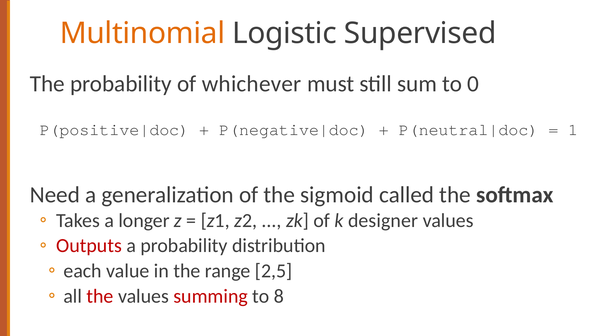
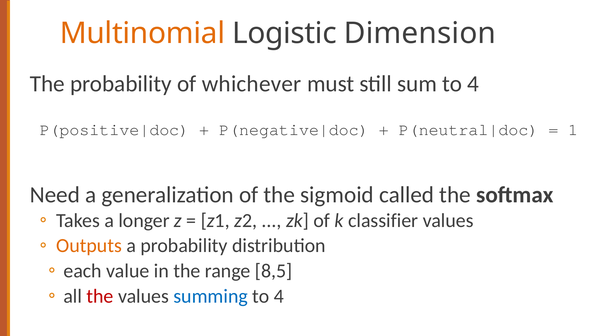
Supervised: Supervised -> Dimension (420, 33)
sum to 0: 0 -> 4 (473, 84)
designer: designer -> classifier (383, 220)
Outputs colour: red -> orange (89, 246)
2,5: 2,5 -> 8,5 (274, 271)
summing colour: red -> blue (211, 296)
8: 8 -> 4 (279, 296)
